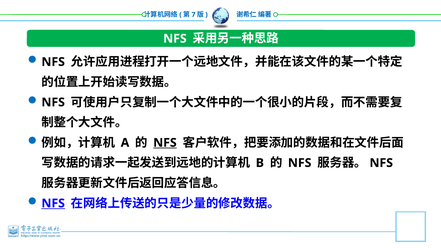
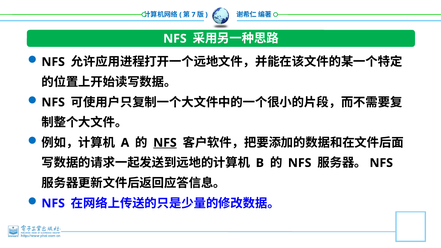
NFS underline: present -> none (53, 203)
